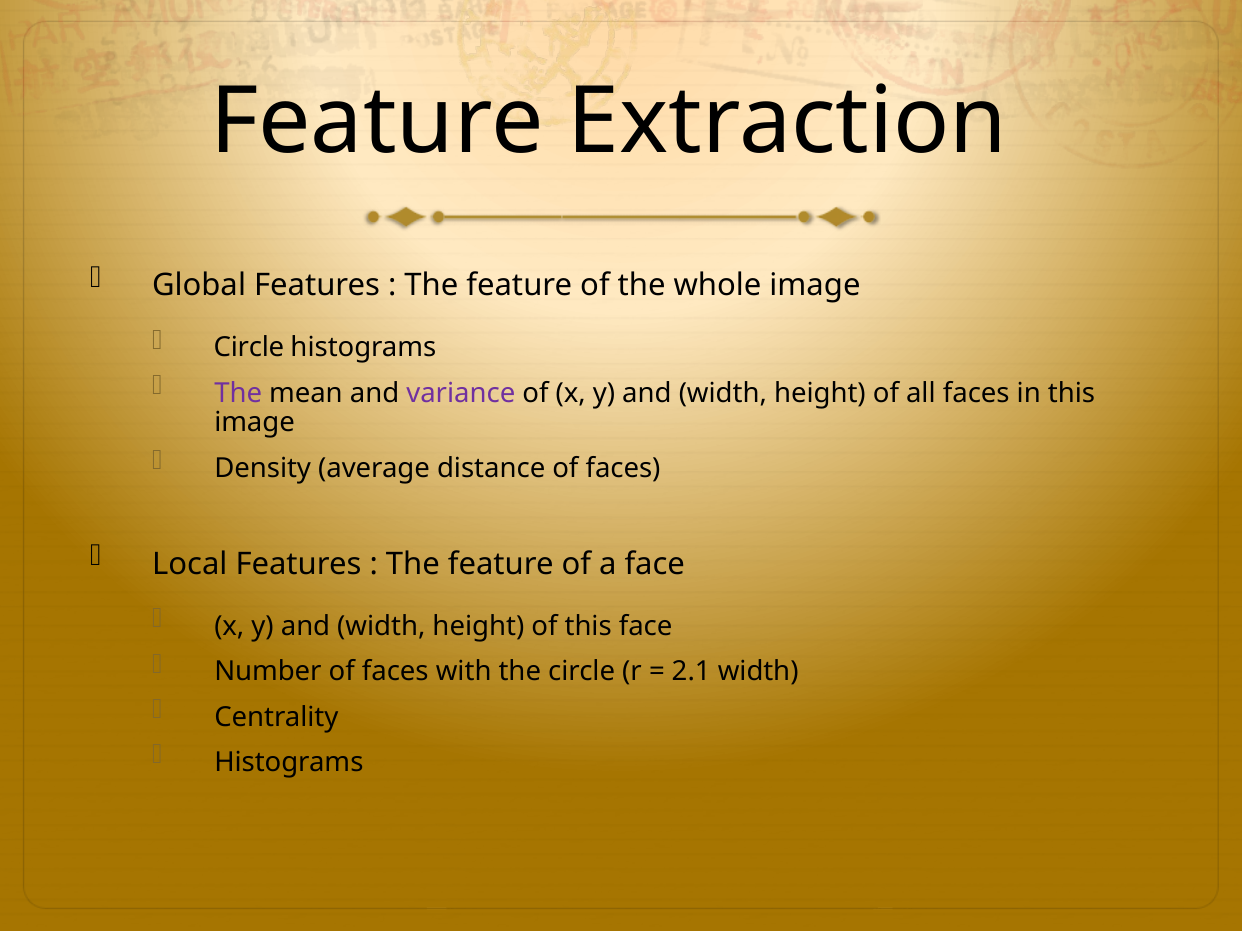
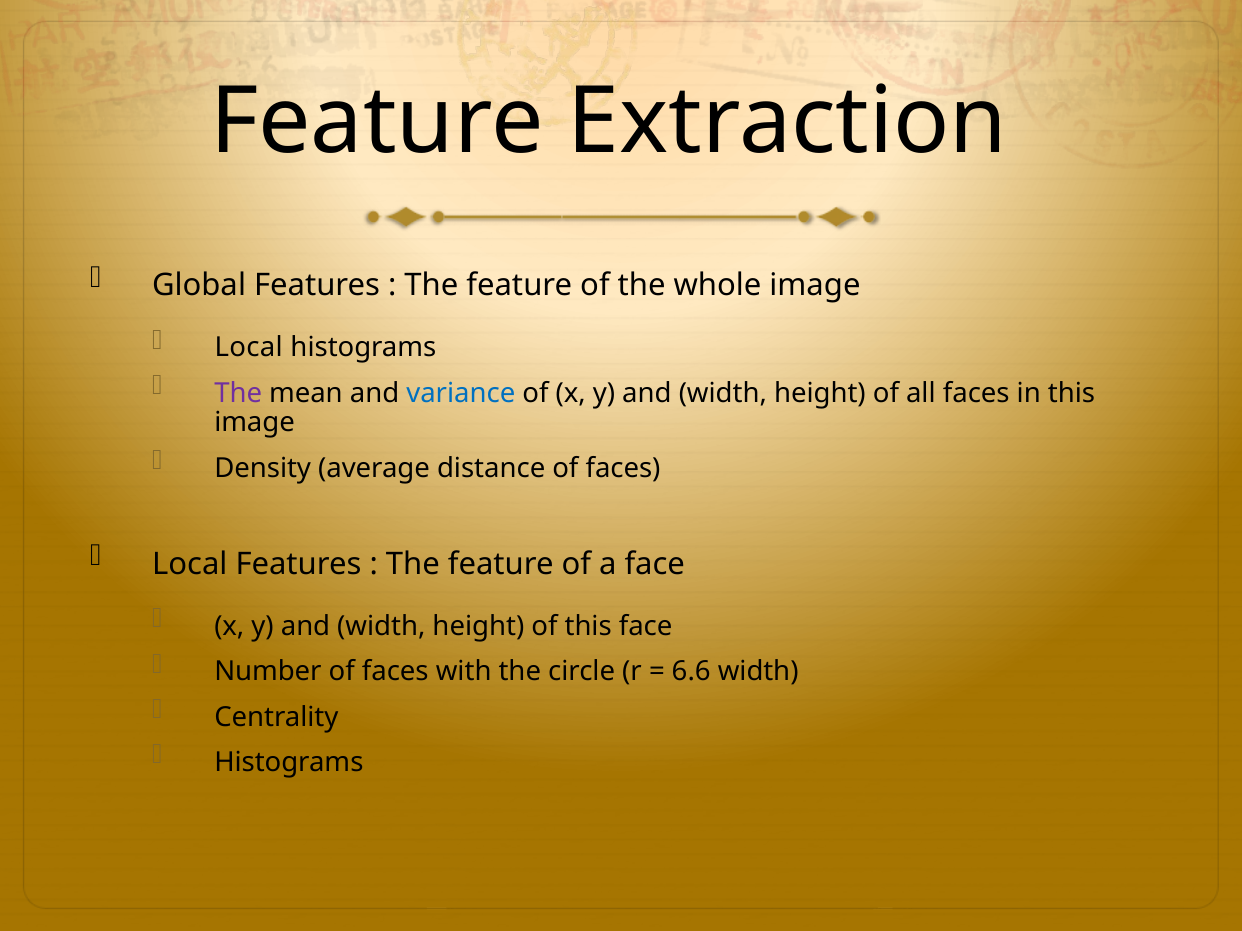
Circle: Circle -> Local (249, 348)
variance colour: purple -> blue (461, 393)
2.1: 2.1 -> 6.6 (691, 672)
